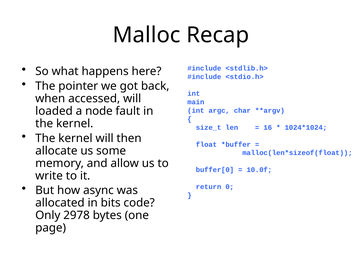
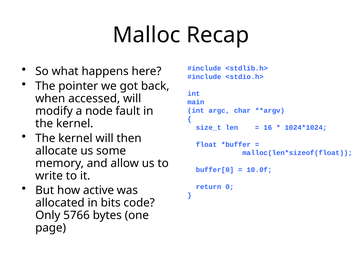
loaded: loaded -> modify (54, 111)
async: async -> active (99, 190)
2978: 2978 -> 5766 (77, 215)
